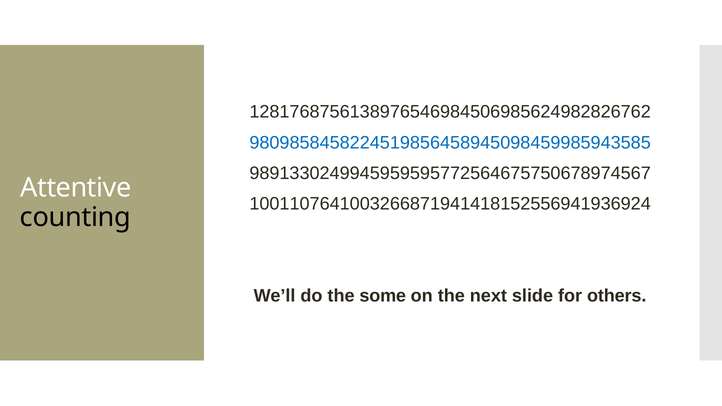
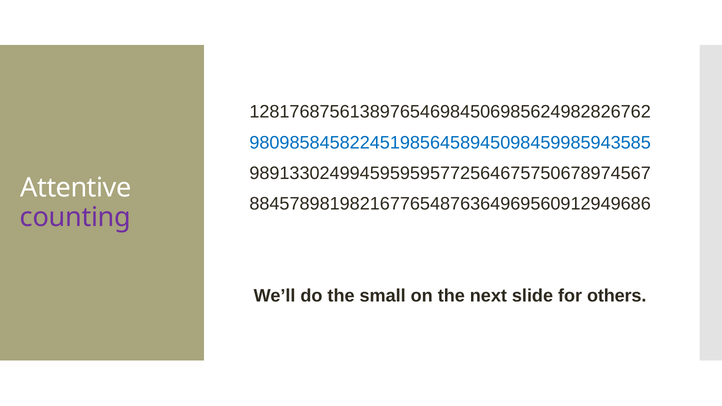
1001107641003266871941418152556941936924: 1001107641003266871941418152556941936924 -> 8845789819821677654876364969560912949686 (450, 204)
counting colour: black -> purple (75, 217)
some: some -> small (383, 296)
